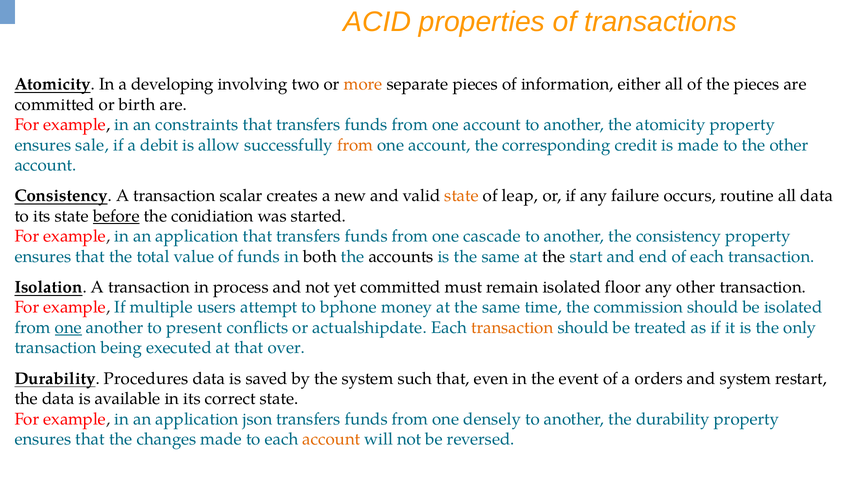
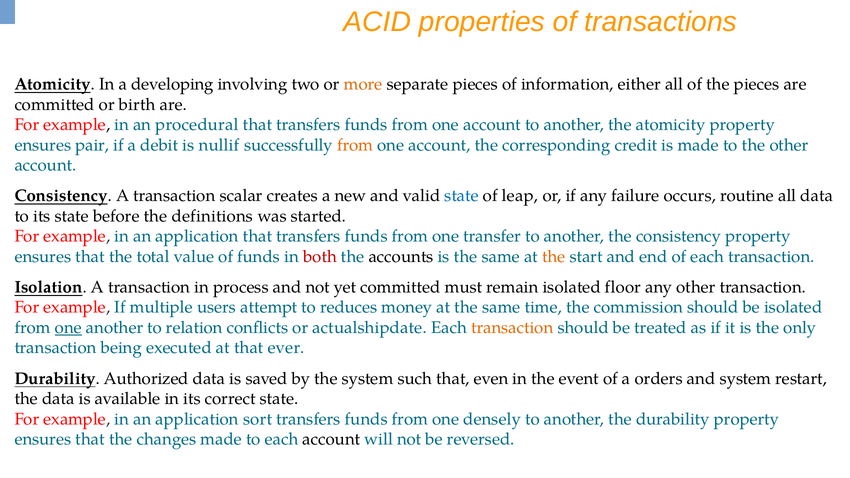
constraints: constraints -> procedural (197, 125)
sale: sale -> pair (92, 145)
allow: allow -> nullif (219, 145)
state colour: orange -> blue (462, 196)
before underline: present -> none (116, 216)
conidiation: conidiation -> definitions (212, 216)
cascade: cascade -> transfer (492, 236)
both colour: black -> red (320, 257)
the colour: black -> orange (554, 257)
bphone: bphone -> reduces (349, 308)
present: present -> relation (194, 328)
over: over -> ever (286, 348)
Procedures: Procedures -> Authorized (146, 379)
json: json -> sort (258, 419)
account colour: orange -> black (331, 439)
